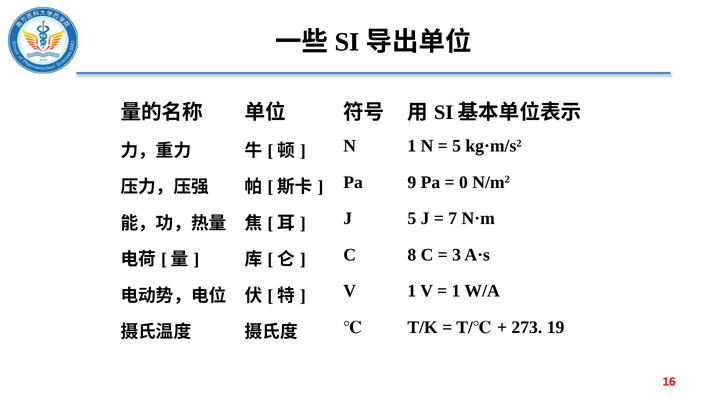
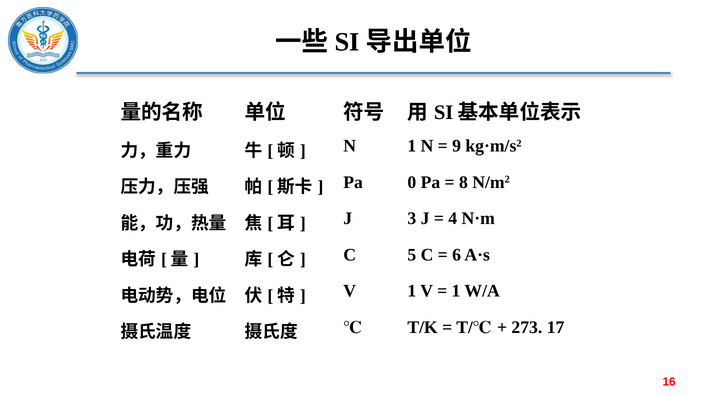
5: 5 -> 9 (457, 146)
9: 9 -> 0 (412, 182)
0: 0 -> 8 (463, 182)
J 5: 5 -> 3 (412, 219)
7: 7 -> 4 (453, 219)
8: 8 -> 5 (412, 255)
3: 3 -> 6 (457, 255)
19: 19 -> 17 (556, 327)
